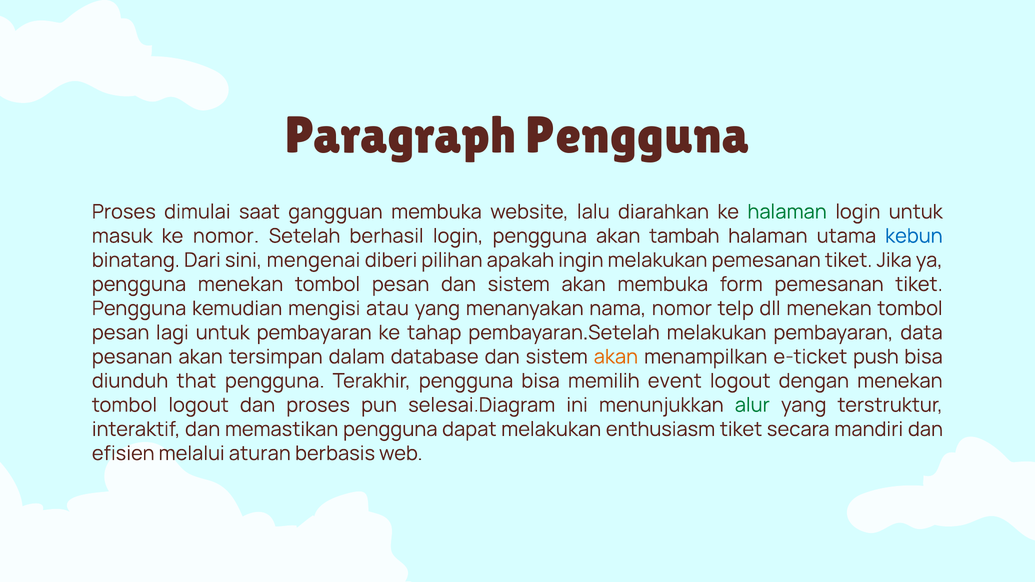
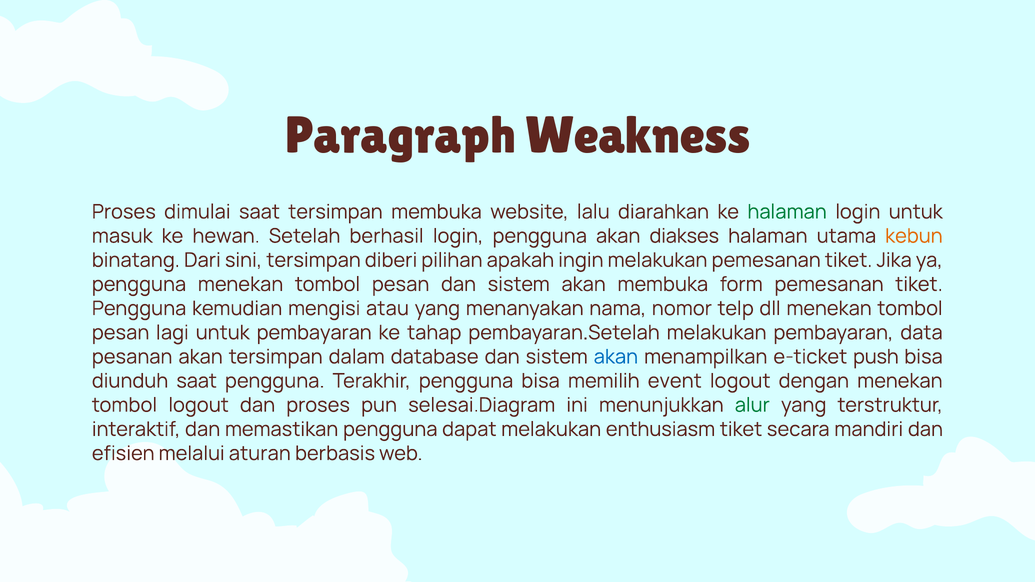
Paragraph Pengguna: Pengguna -> Weakness (638, 136)
saat gangguan: gangguan -> tersimpan (335, 212)
ke nomor: nomor -> hewan (226, 236)
tambah: tambah -> diakses (684, 236)
kebun colour: blue -> orange (914, 236)
sini mengenai: mengenai -> tersimpan (314, 260)
akan colour: orange -> blue (616, 357)
diunduh that: that -> saat (197, 381)
